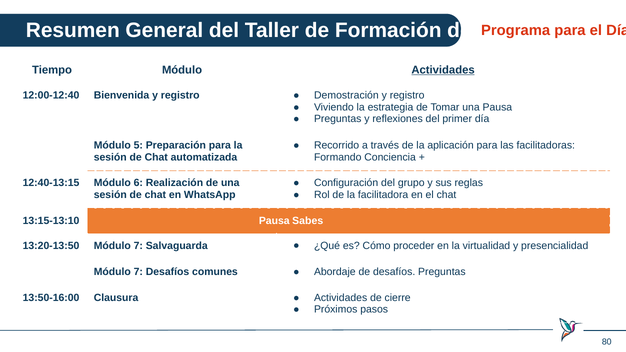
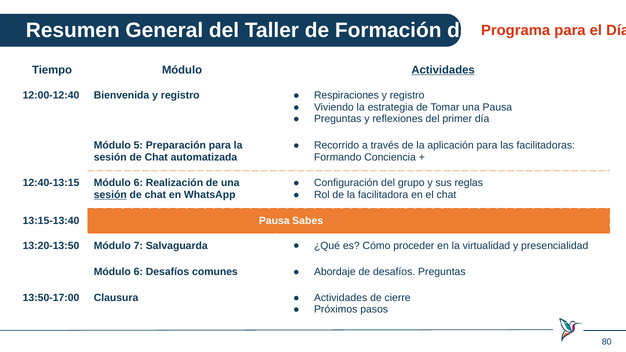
Demostración: Demostración -> Respiraciones (346, 96)
sesión underline: none -> present (110, 195)
13:15-13:10: 13:15-13:10 -> 13:15-13:40 (51, 221)
7: 7 -> 6 (138, 272)
13:50-16:00: 13:50-16:00 -> 13:50-17:00 (51, 298)
